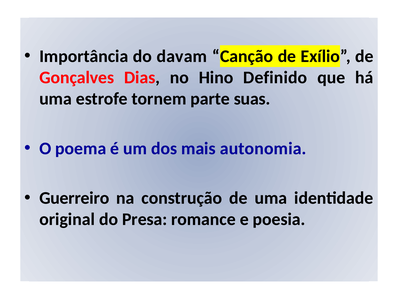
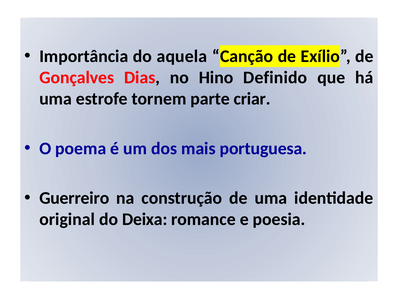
davam: davam -> aquela (182, 56)
suas: suas -> criar (252, 99)
autonomia: autonomia -> portuguesa (263, 148)
Presa: Presa -> Deixa (145, 219)
